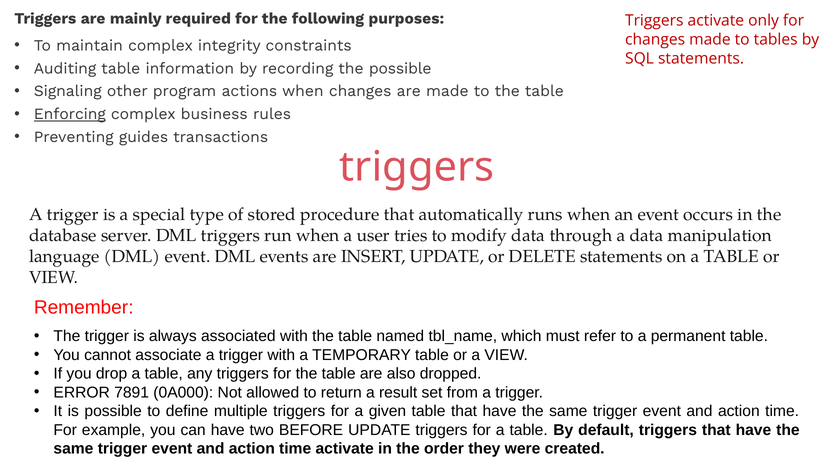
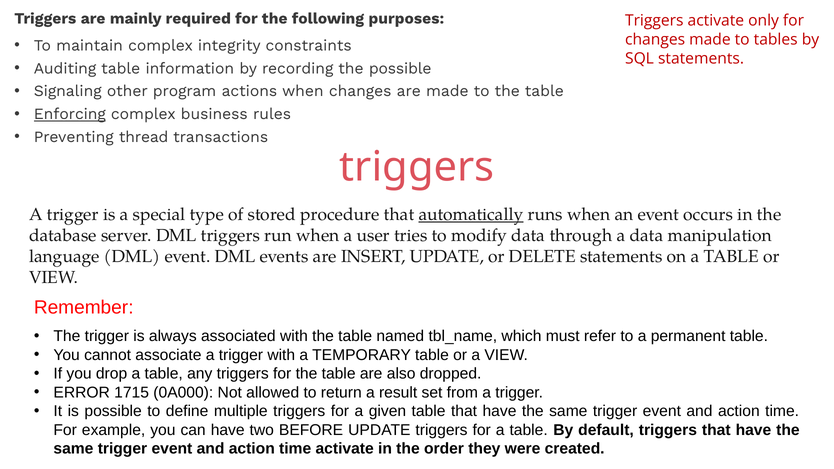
guides: guides -> thread (144, 137)
automatically underline: none -> present (471, 215)
7891: 7891 -> 1715 (132, 393)
